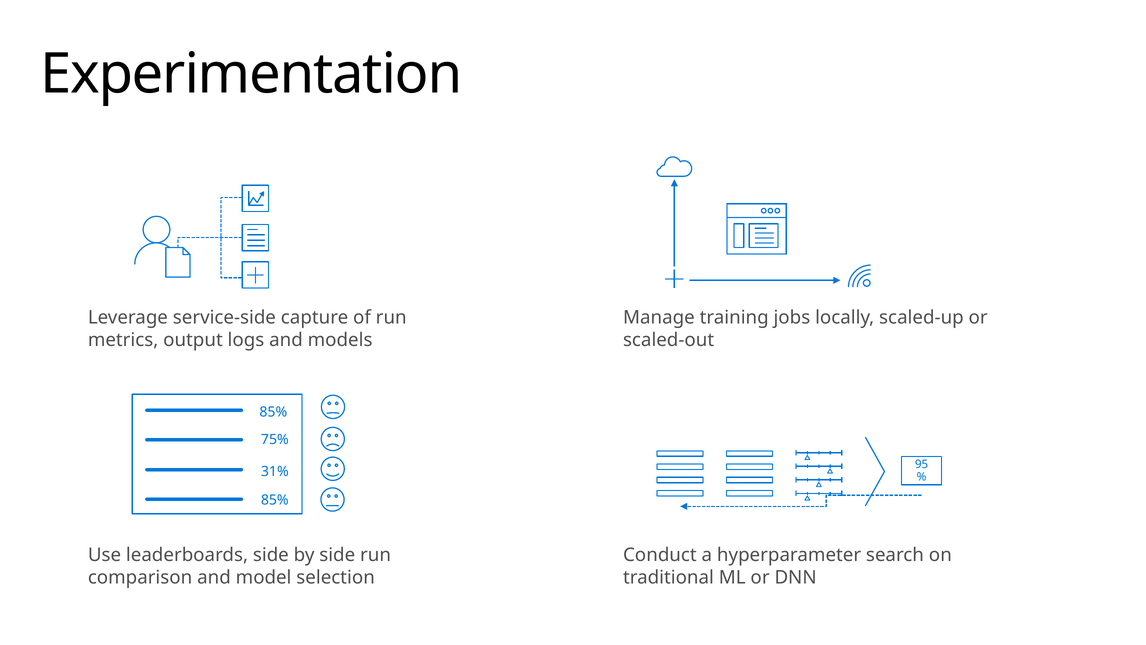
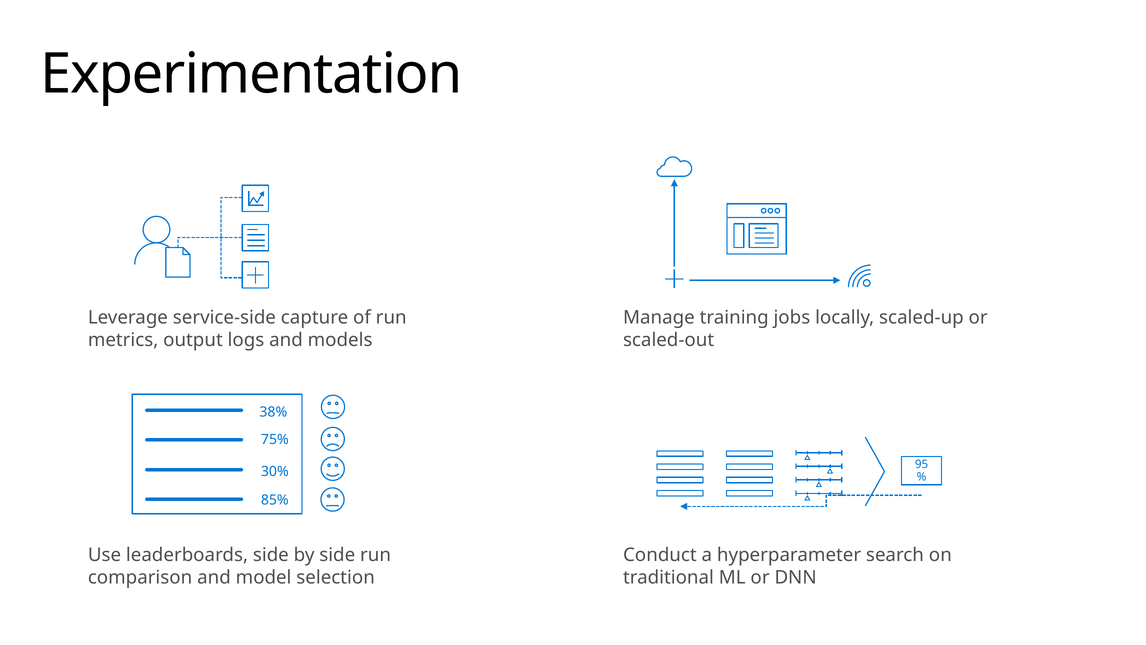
85%: 85% -> 38% (273, 412)
31%: 31% -> 30% (275, 471)
